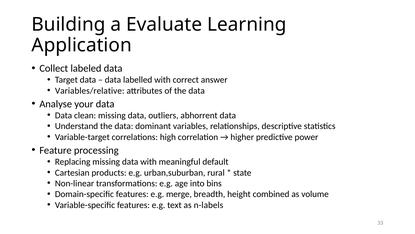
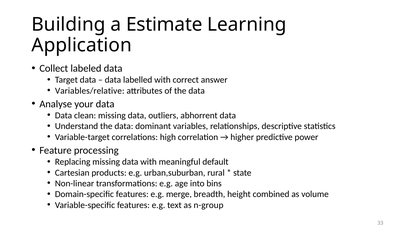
Evaluate: Evaluate -> Estimate (164, 25)
n-labels: n-labels -> n-group (209, 205)
